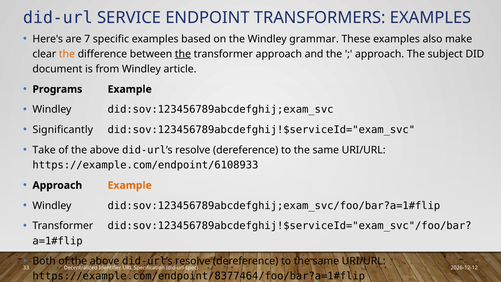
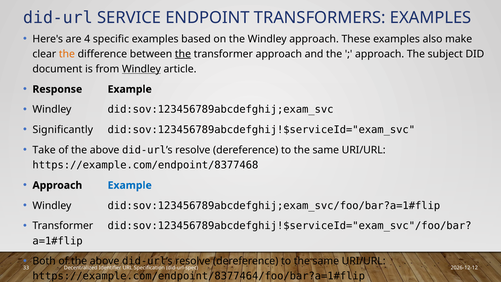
7: 7 -> 4 (87, 39)
Windley grammar: grammar -> approach (314, 39)
Windley underline: none -> present (141, 69)
Programs: Programs -> Response (57, 89)
https://example.com/endpoint/6108933: https://example.com/endpoint/6108933 -> https://example.com/endpoint/8377468 (145, 165)
Example colour: orange -> blue (130, 185)
